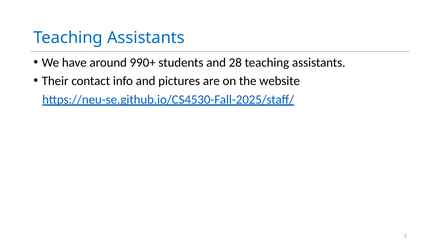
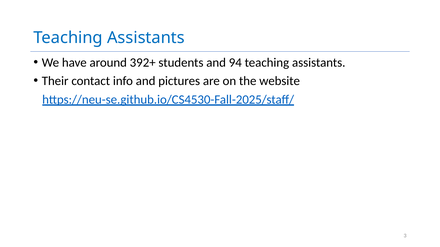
990+: 990+ -> 392+ (143, 63)
28: 28 -> 94 (235, 63)
